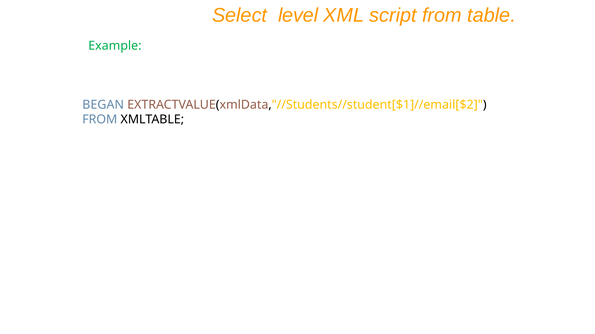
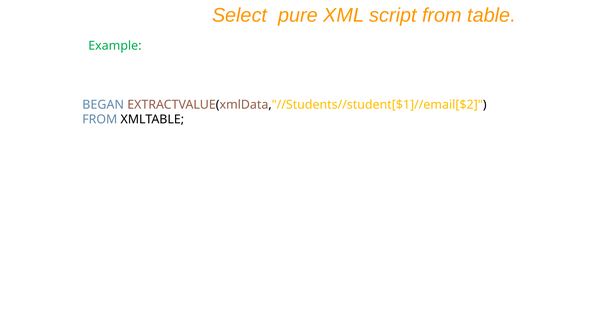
level: level -> pure (298, 15)
